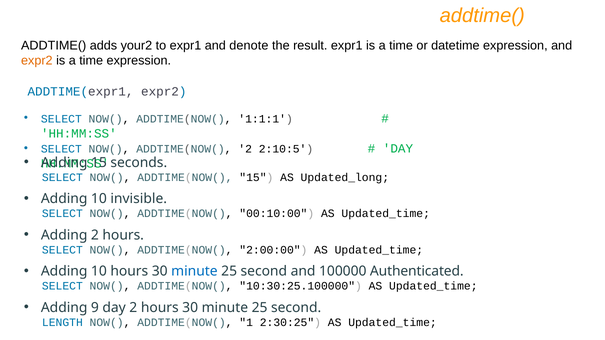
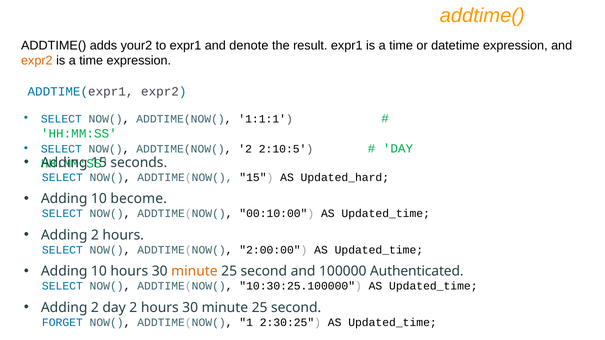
Updated_long: Updated_long -> Updated_hard (345, 178)
invisible: invisible -> become (139, 199)
minute colour: blue -> orange (194, 272)
9: 9 -> 2 (95, 308)
LENGTH: LENGTH -> FORGET (62, 323)
